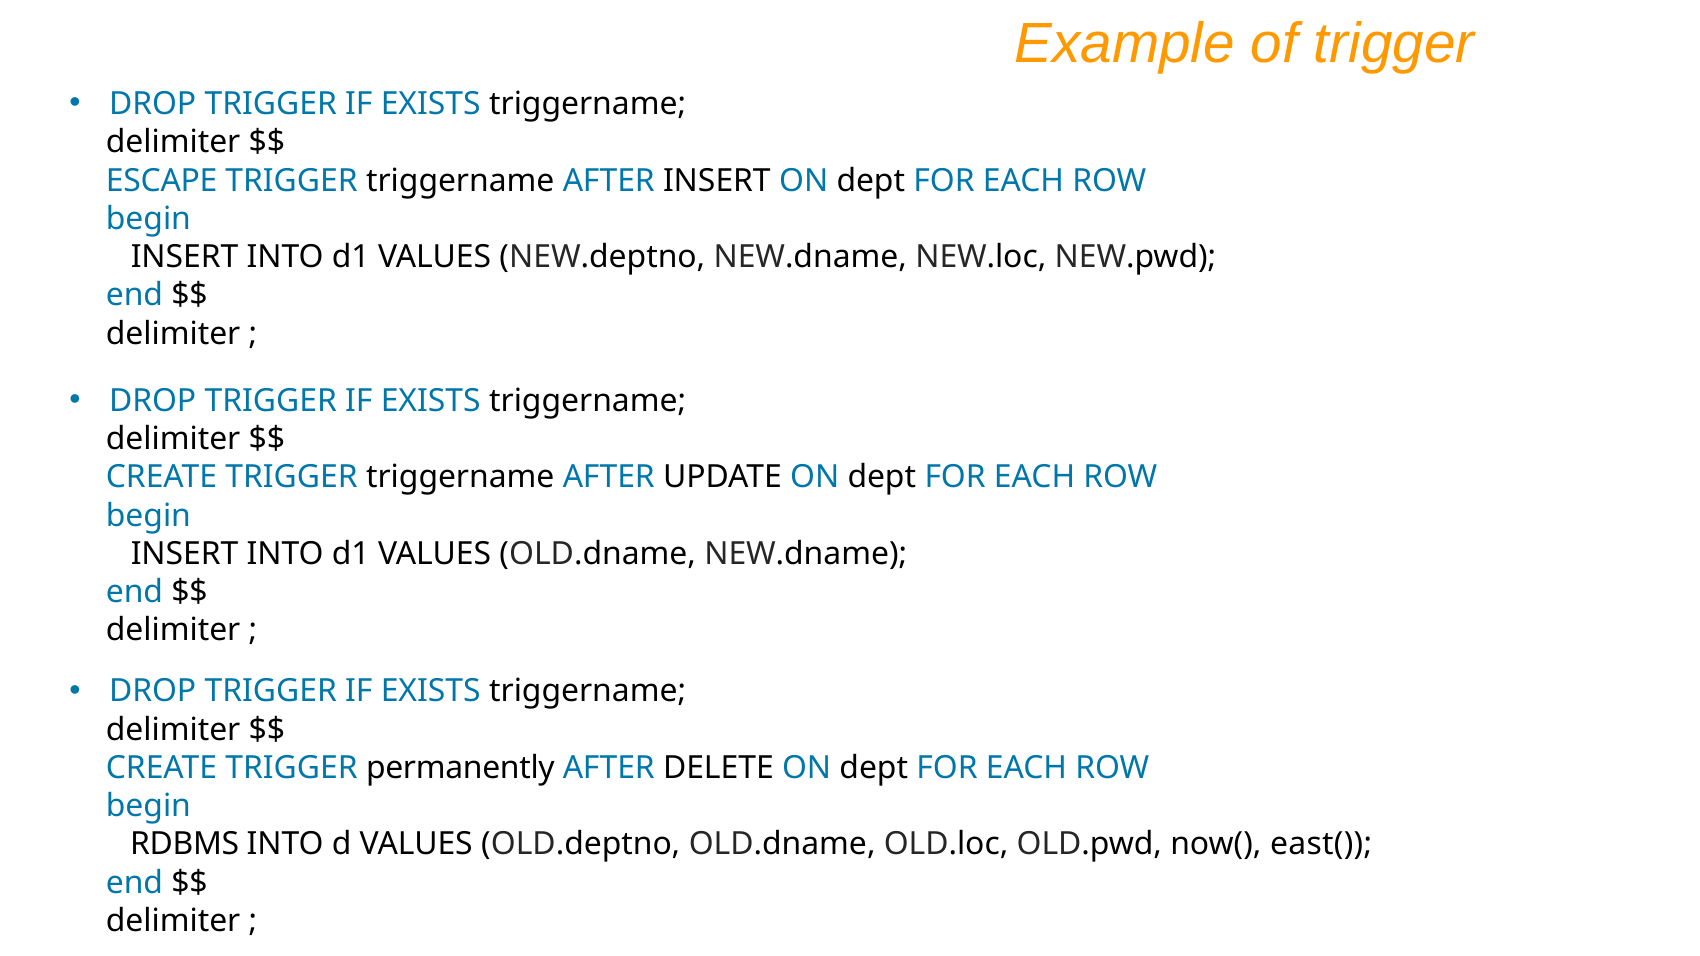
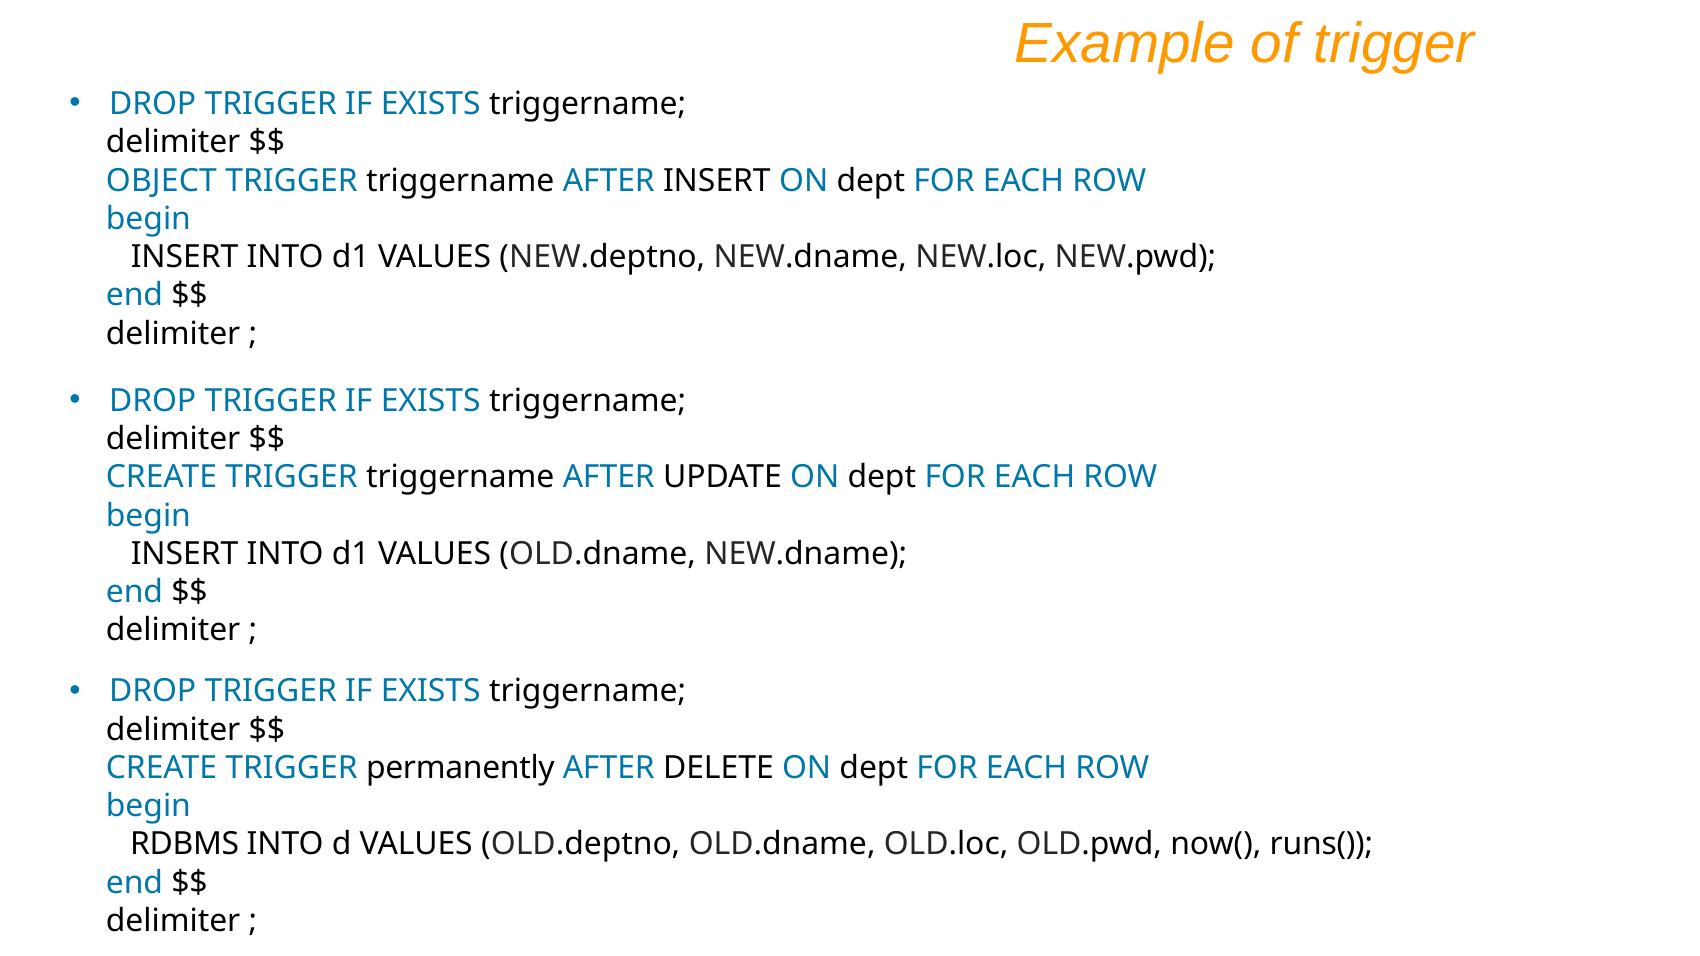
ESCAPE: ESCAPE -> OBJECT (161, 181)
east(: east( -> runs( (1321, 844)
